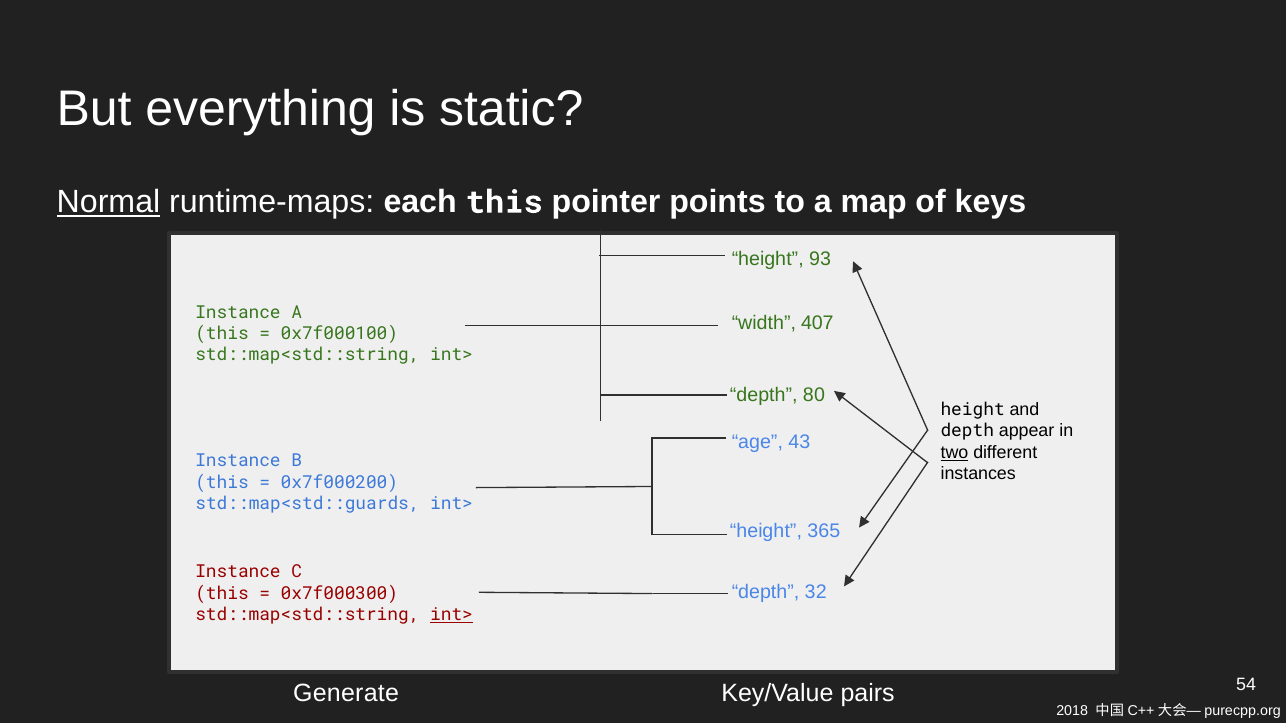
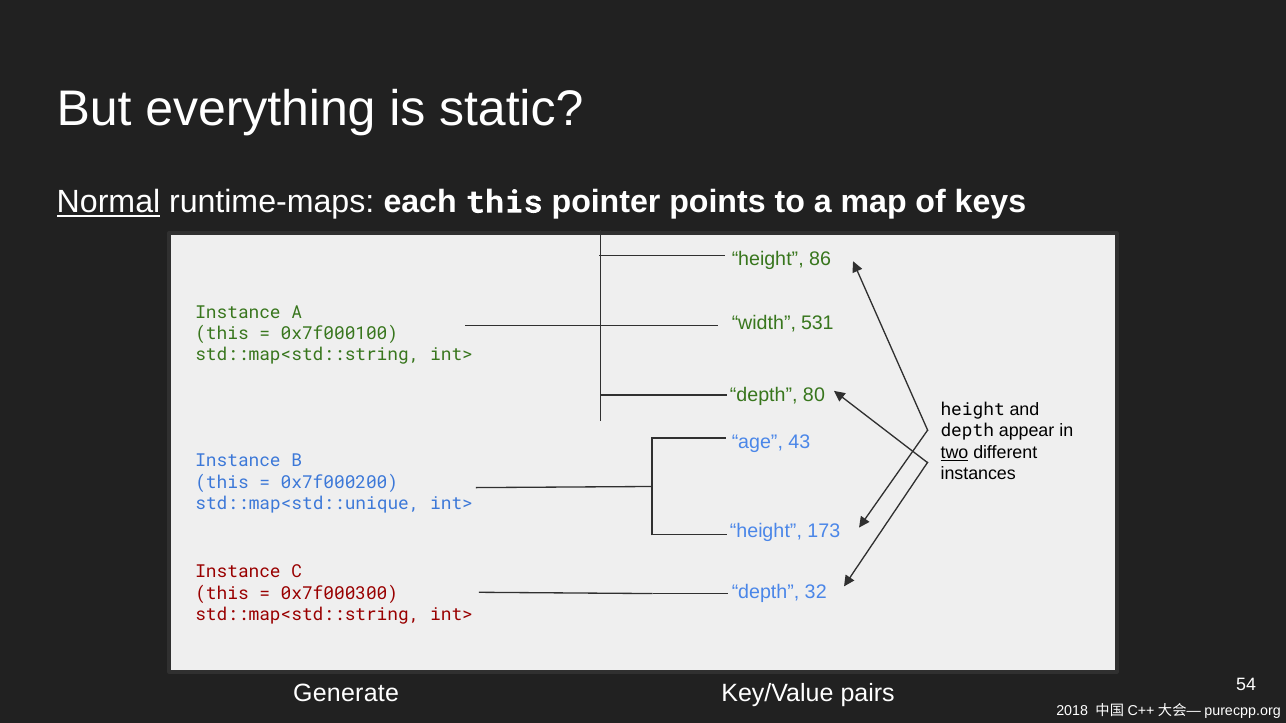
93: 93 -> 86 (820, 259)
407: 407 -> 531 (817, 324)
std::map<std::guards: std::map<std::guards -> std::map<std::unique (307, 504)
365: 365 -> 173 (824, 532)
int> underline: present -> none (452, 615)
